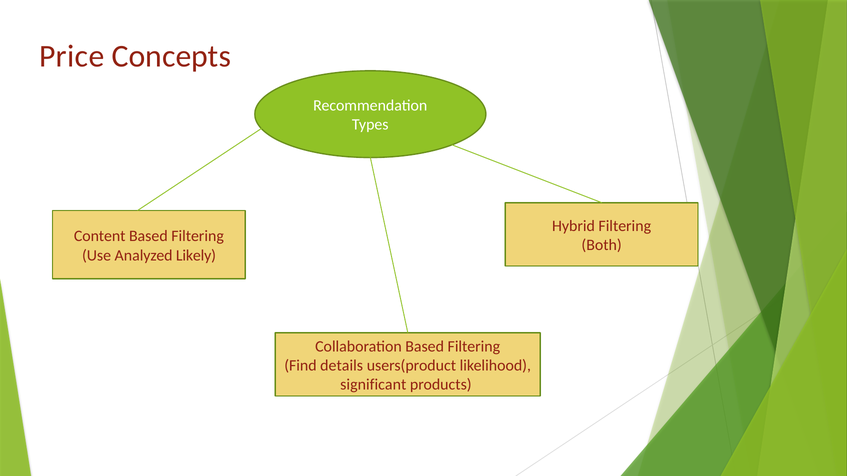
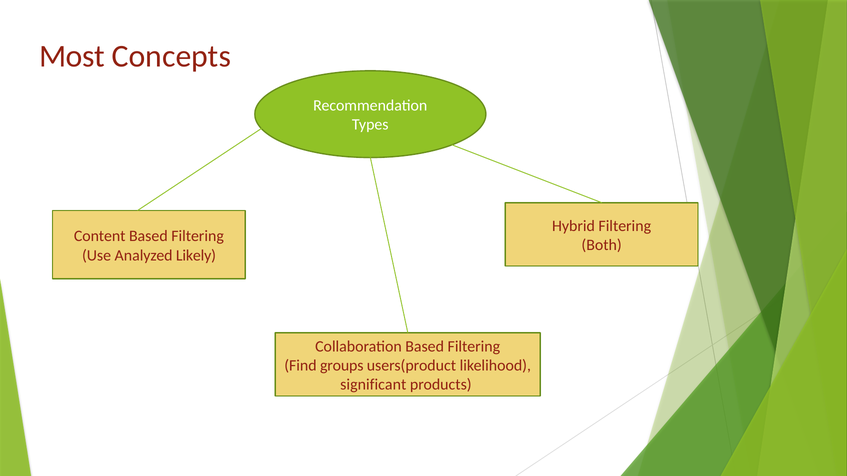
Price: Price -> Most (72, 56)
details: details -> groups (342, 366)
